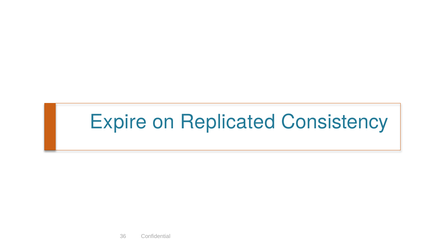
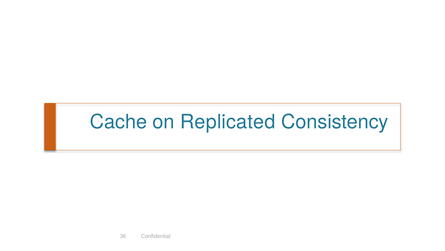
Expire: Expire -> Cache (118, 122)
